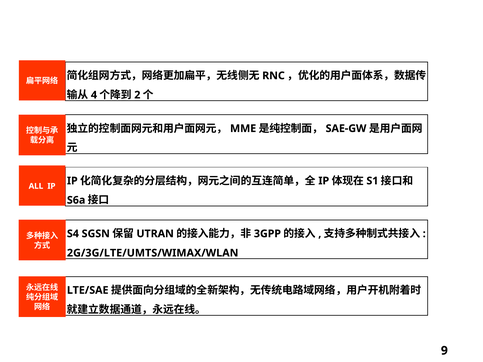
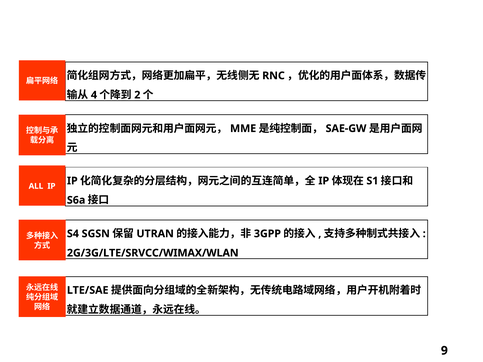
2G/3G/LTE/UMTS/WIMAX/WLAN: 2G/3G/LTE/UMTS/WIMAX/WLAN -> 2G/3G/LTE/SRVCC/WIMAX/WLAN (153, 253)
